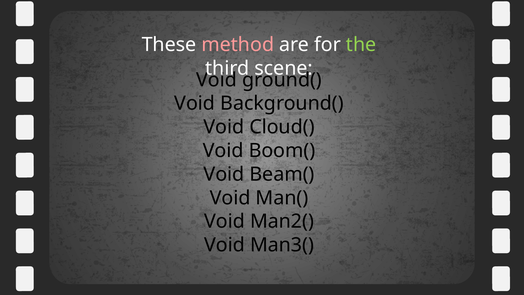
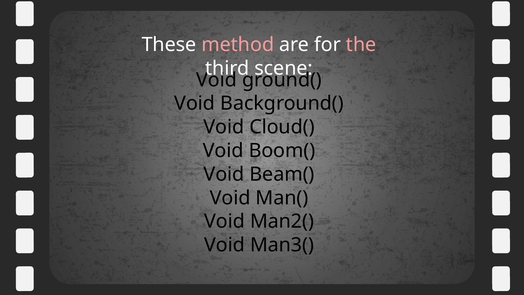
the colour: light green -> pink (361, 45)
